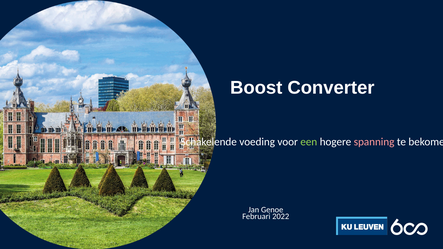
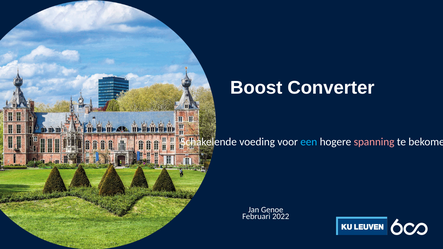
een colour: light green -> light blue (309, 142)
